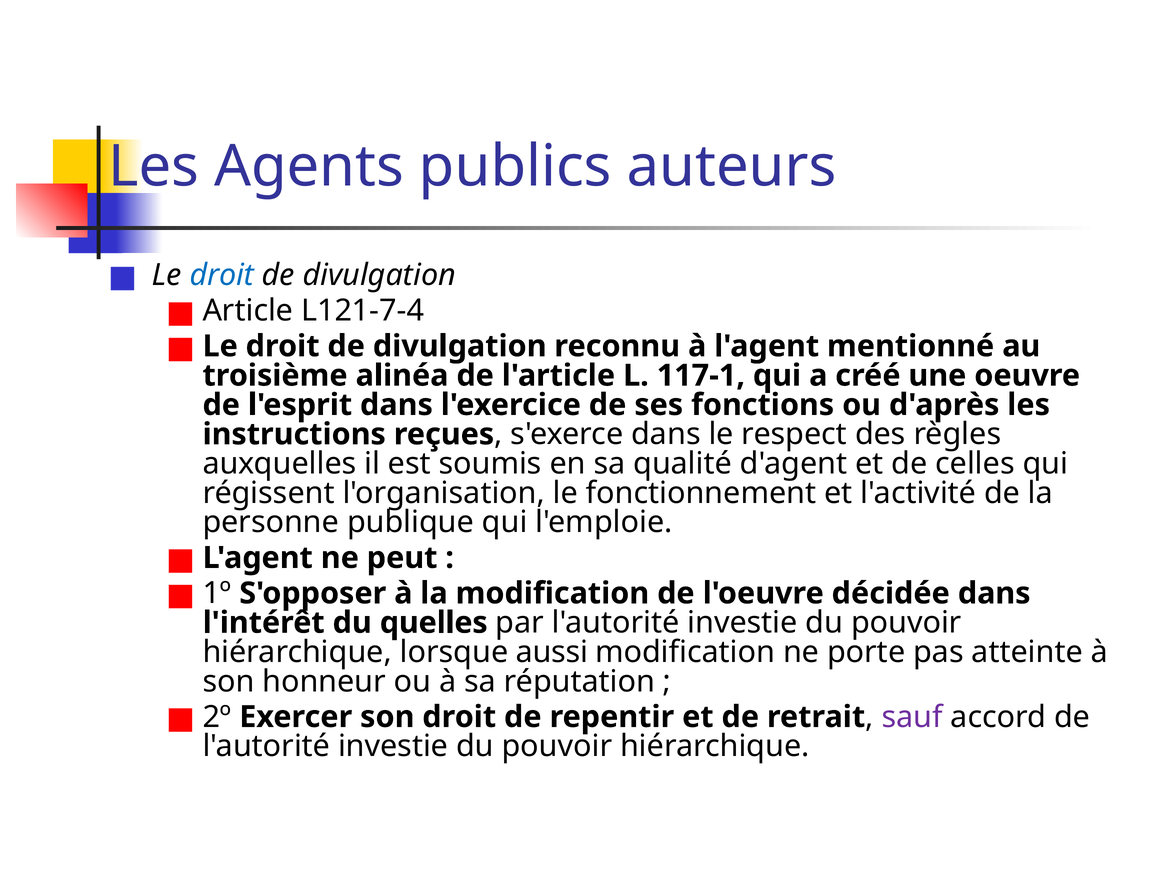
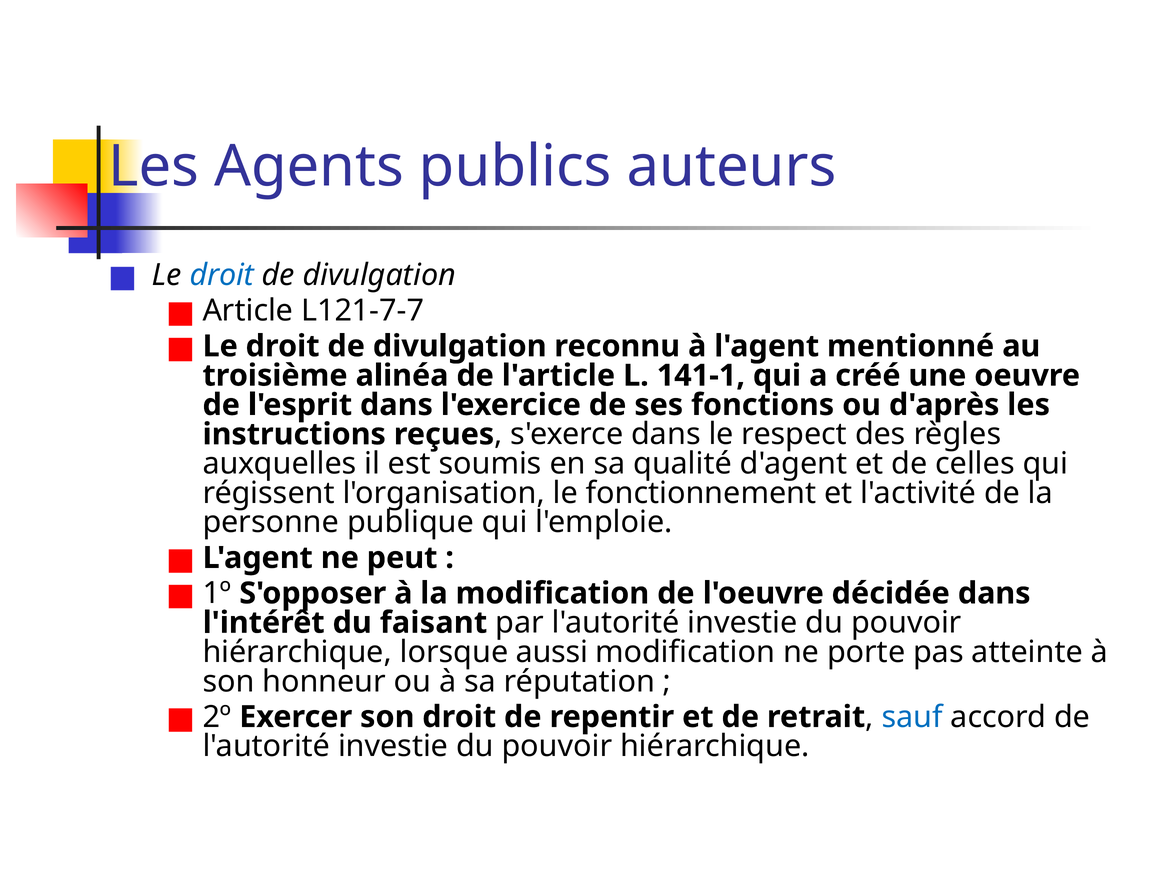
L121-7-4: L121-7-4 -> L121-7-7 (363, 311)
117-1: 117-1 -> 141-1 (701, 376)
quelles: quelles -> faisant (433, 623)
sauf colour: purple -> blue (912, 717)
